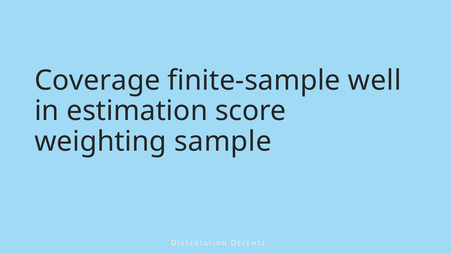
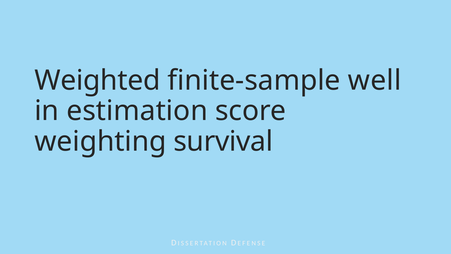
Coverage: Coverage -> Weighted (97, 80)
sample: sample -> survival (223, 141)
